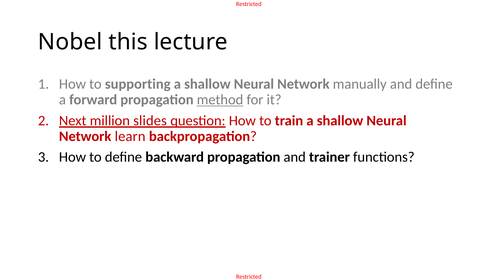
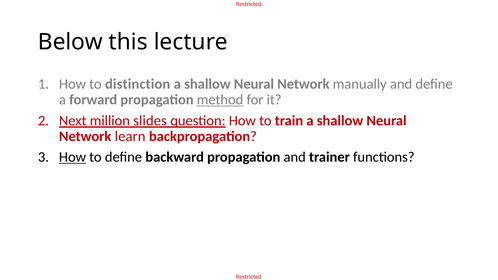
Nobel: Nobel -> Below (70, 42)
supporting: supporting -> distinction (138, 84)
How underline: none -> present (72, 157)
